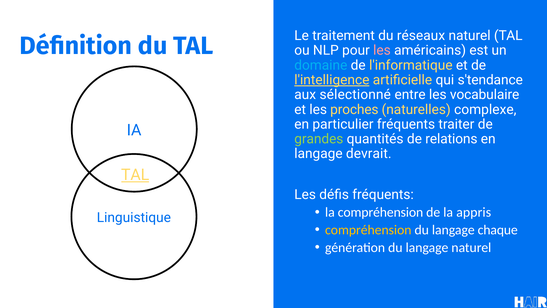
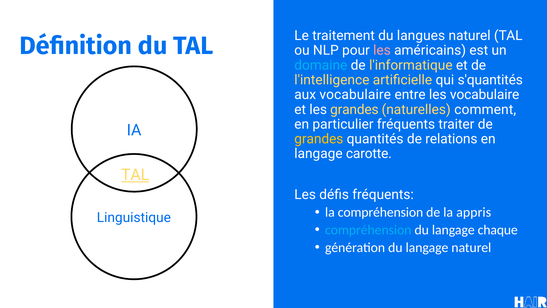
réseaux: réseaux -> langues (421, 36)
l'intelligence underline: present -> none (332, 80)
s'tendance: s'tendance -> s'quantités (490, 80)
aux sélectionné: sélectionné -> vocabulaire (355, 95)
les proches: proches -> grandes (354, 109)
complexe: complexe -> comment (485, 109)
grandes colour: light green -> yellow (319, 139)
devrait: devrait -> carotte (369, 154)
compréhension colour: yellow -> light blue (368, 230)
